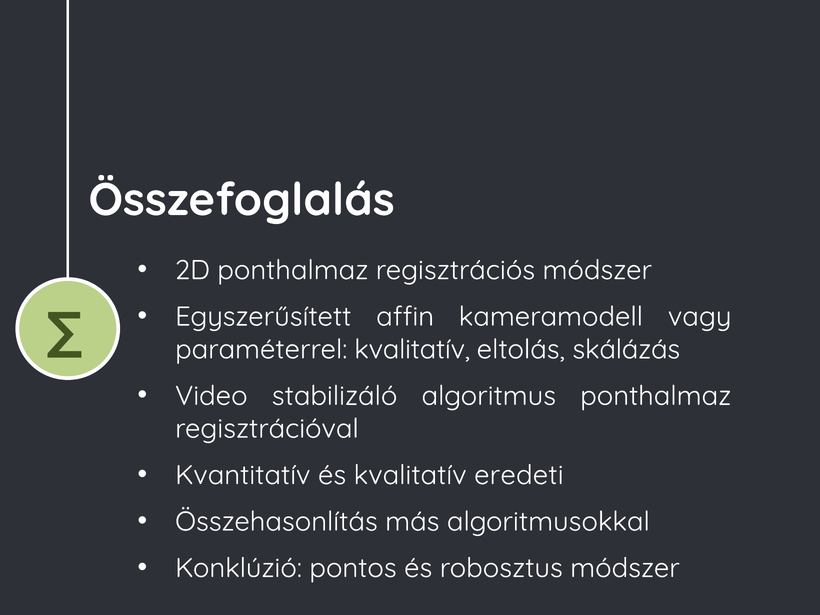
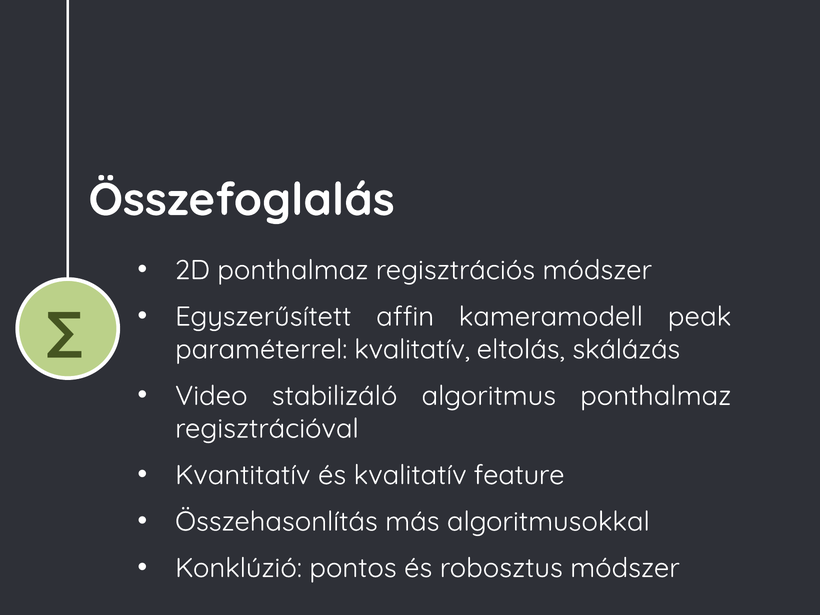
vagy: vagy -> peak (700, 317)
eredeti: eredeti -> feature (519, 475)
